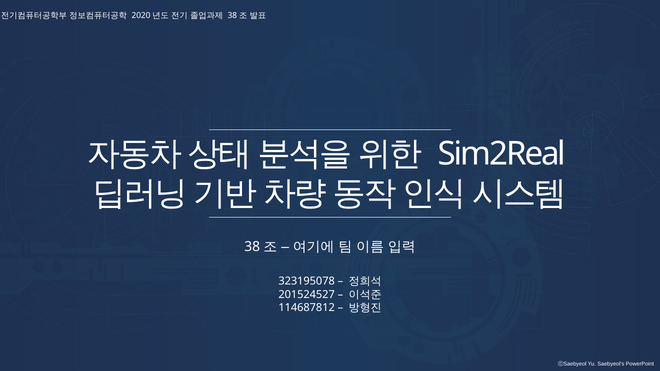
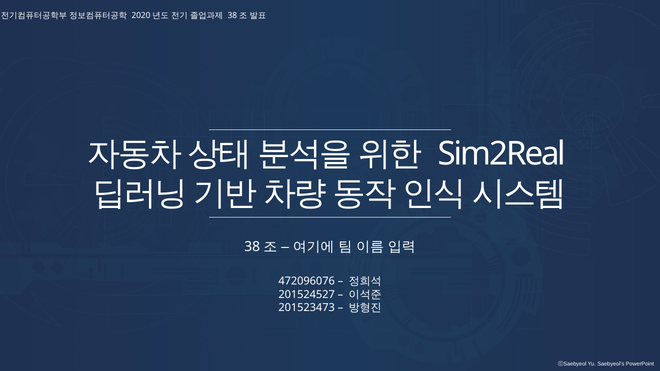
323195078: 323195078 -> 472096076 (307, 282)
114687812: 114687812 -> 201523473 (307, 308)
